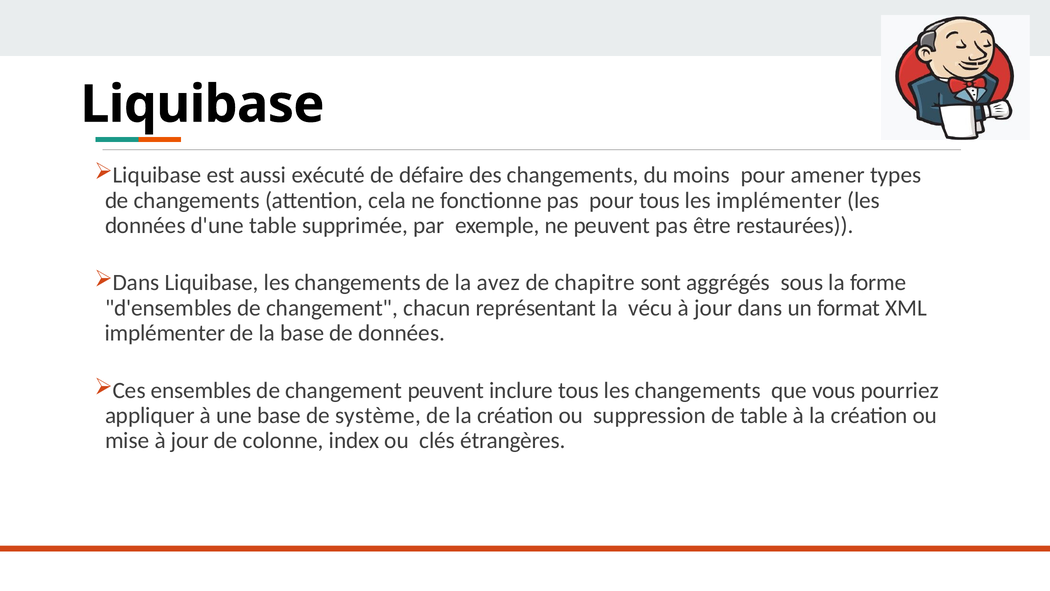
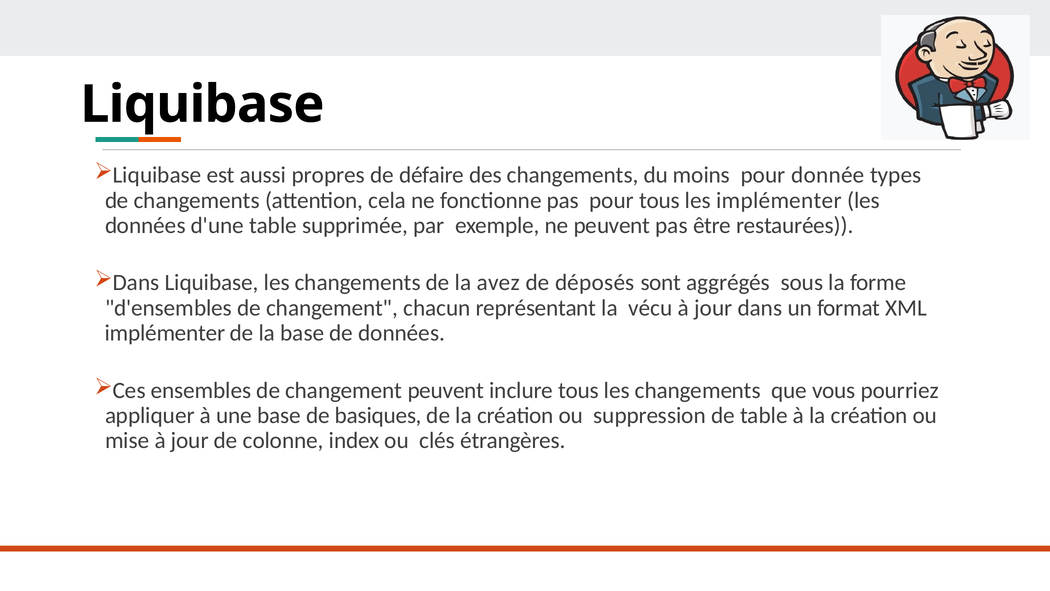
exécuté: exécuté -> propres (328, 175)
amener: amener -> donnée (828, 175)
chapitre: chapitre -> déposés (595, 283)
système: système -> basiques (378, 415)
